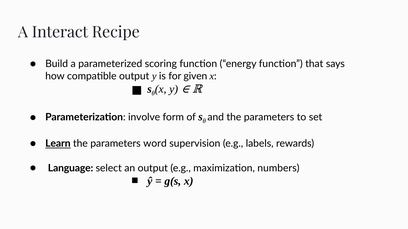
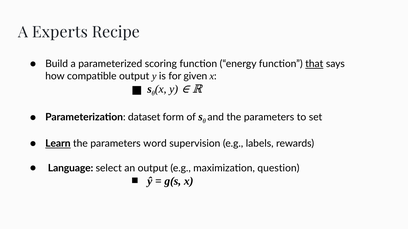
Interact: Interact -> Experts (60, 32)
that underline: none -> present (314, 64)
involve: involve -> dataset (144, 117)
numbers: numbers -> question (278, 168)
